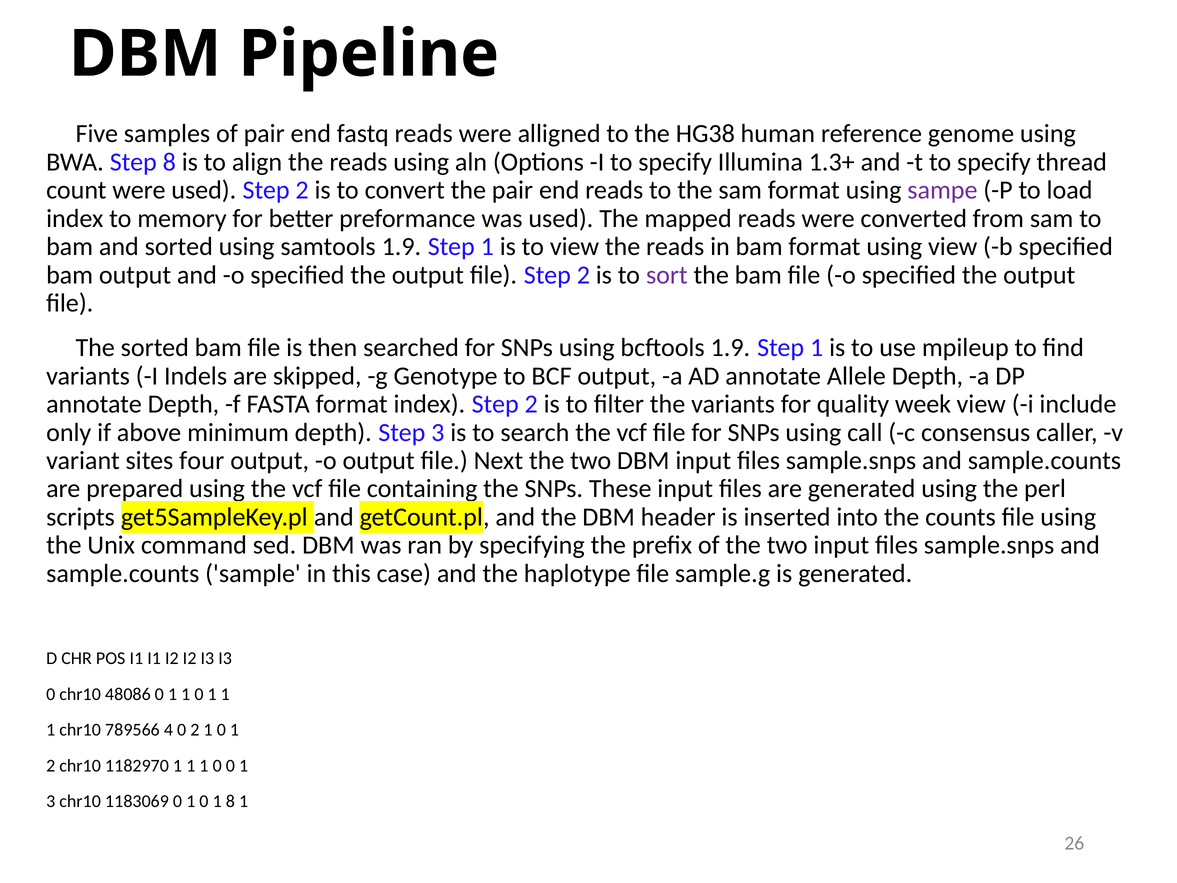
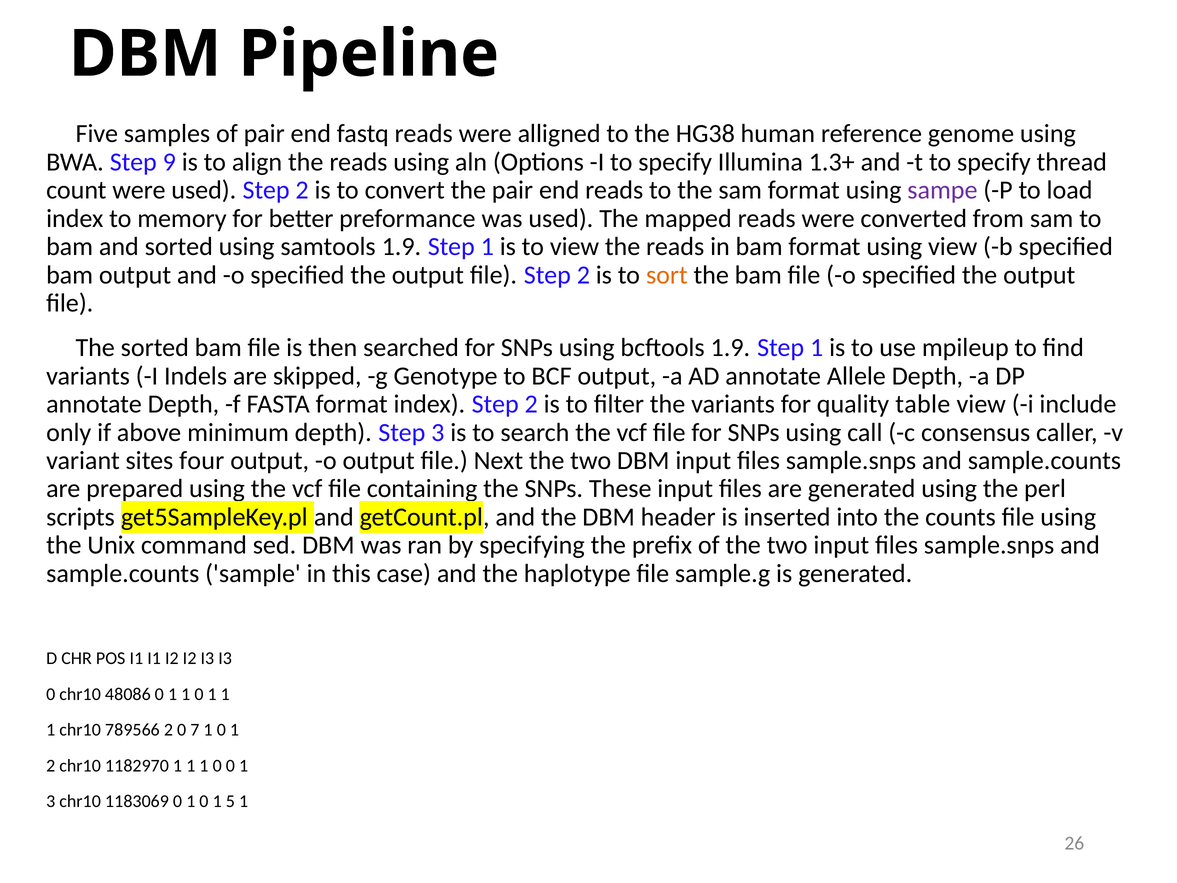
Step 8: 8 -> 9 (169, 162)
sort colour: purple -> orange (667, 275)
week: week -> table (923, 404)
789566 4: 4 -> 2 (168, 730)
0 2: 2 -> 7 (195, 730)
1 8: 8 -> 5 (230, 801)
